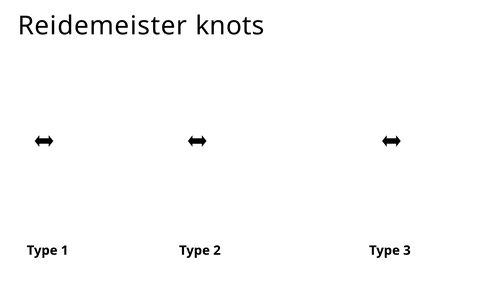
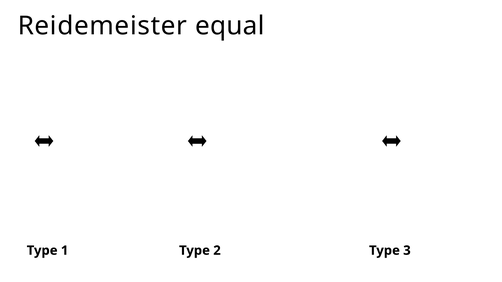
knots: knots -> equal (230, 26)
